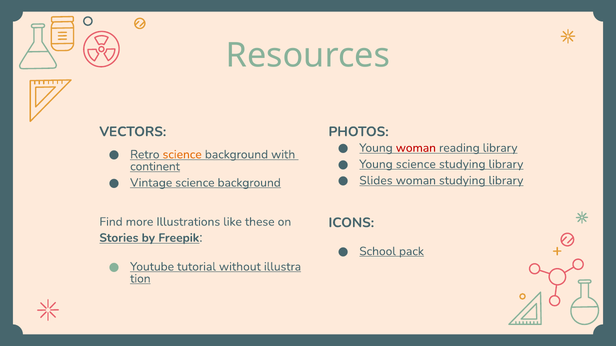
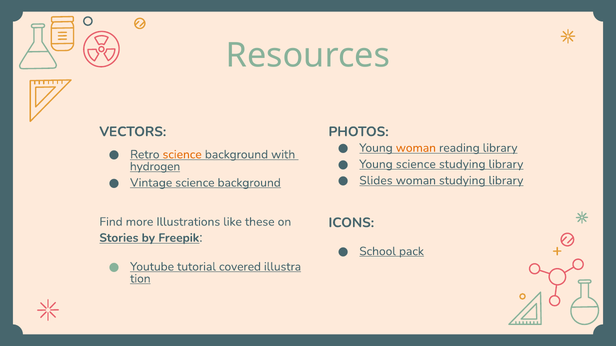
woman colour: red -> orange (416, 148)
continent: continent -> hydrogen (155, 167)
without: without -> covered (240, 267)
